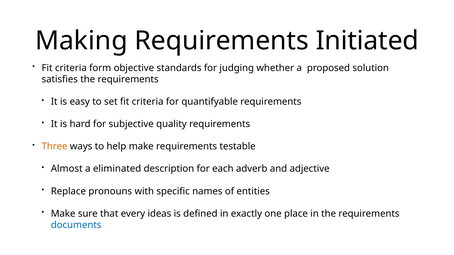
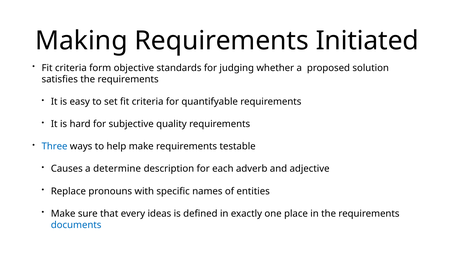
Three colour: orange -> blue (55, 147)
Almost: Almost -> Causes (67, 169)
eliminated: eliminated -> determine (117, 169)
